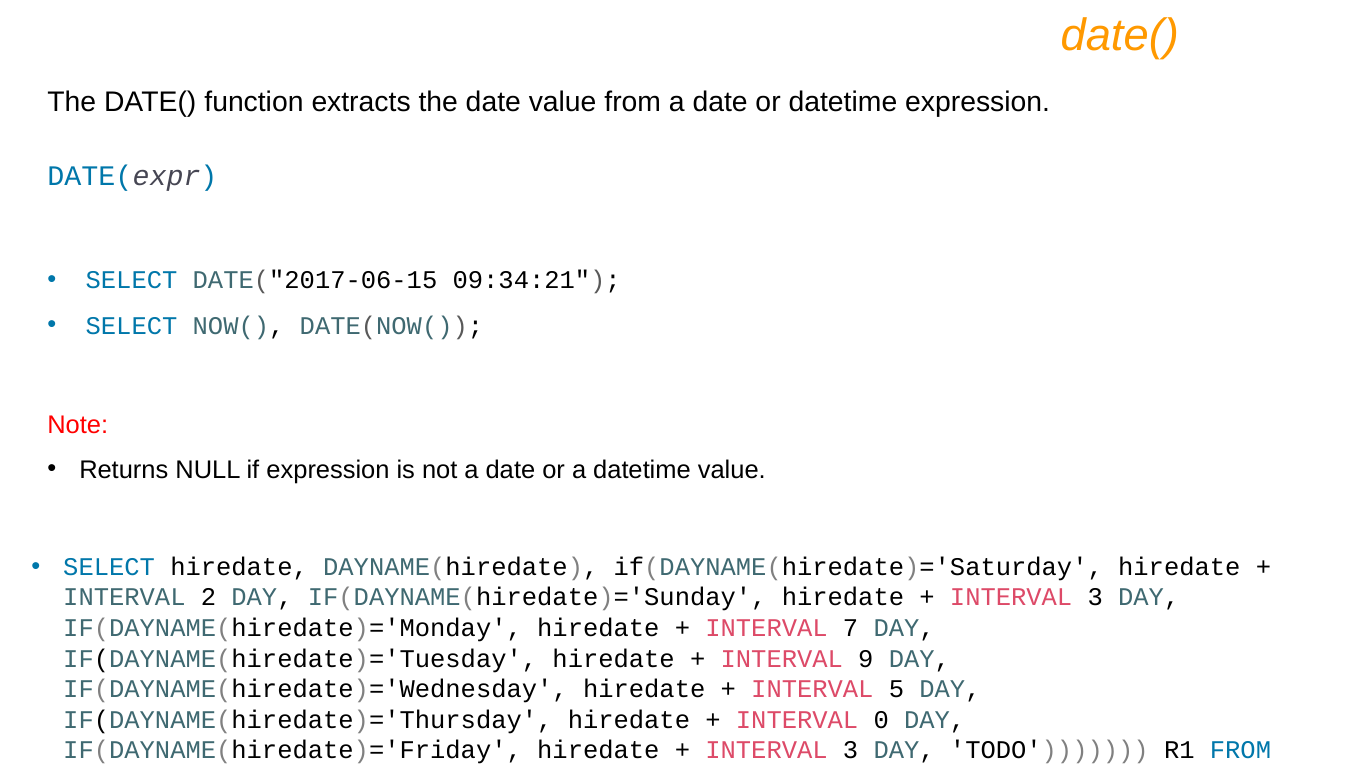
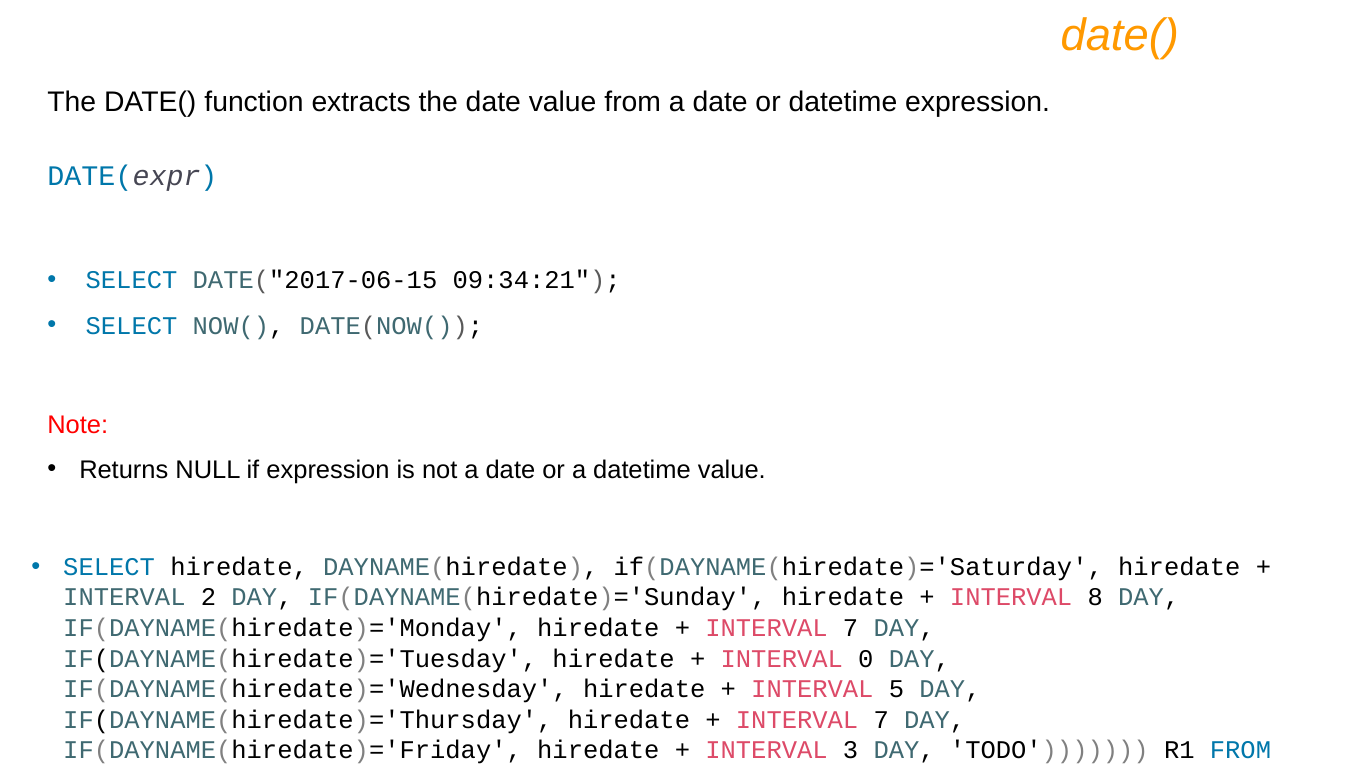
3: 3 -> 8 (1095, 598)
9: 9 -> 0 (866, 659)
0: 0 -> 7 (881, 720)
